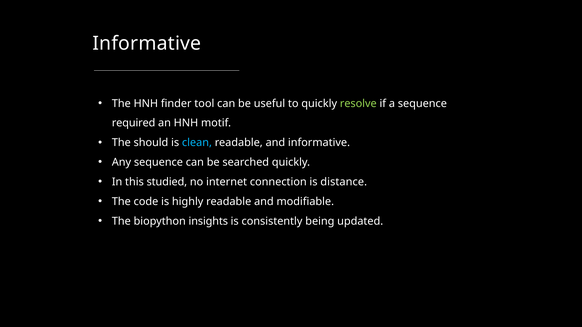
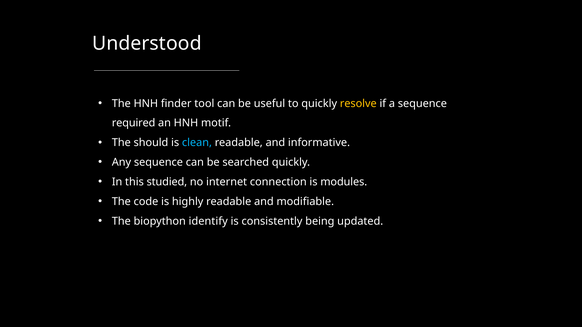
Informative: Informative -> Understood (147, 44)
resolve colour: light green -> yellow (358, 104)
distance: distance -> modules (344, 182)
insights: insights -> identify (208, 221)
